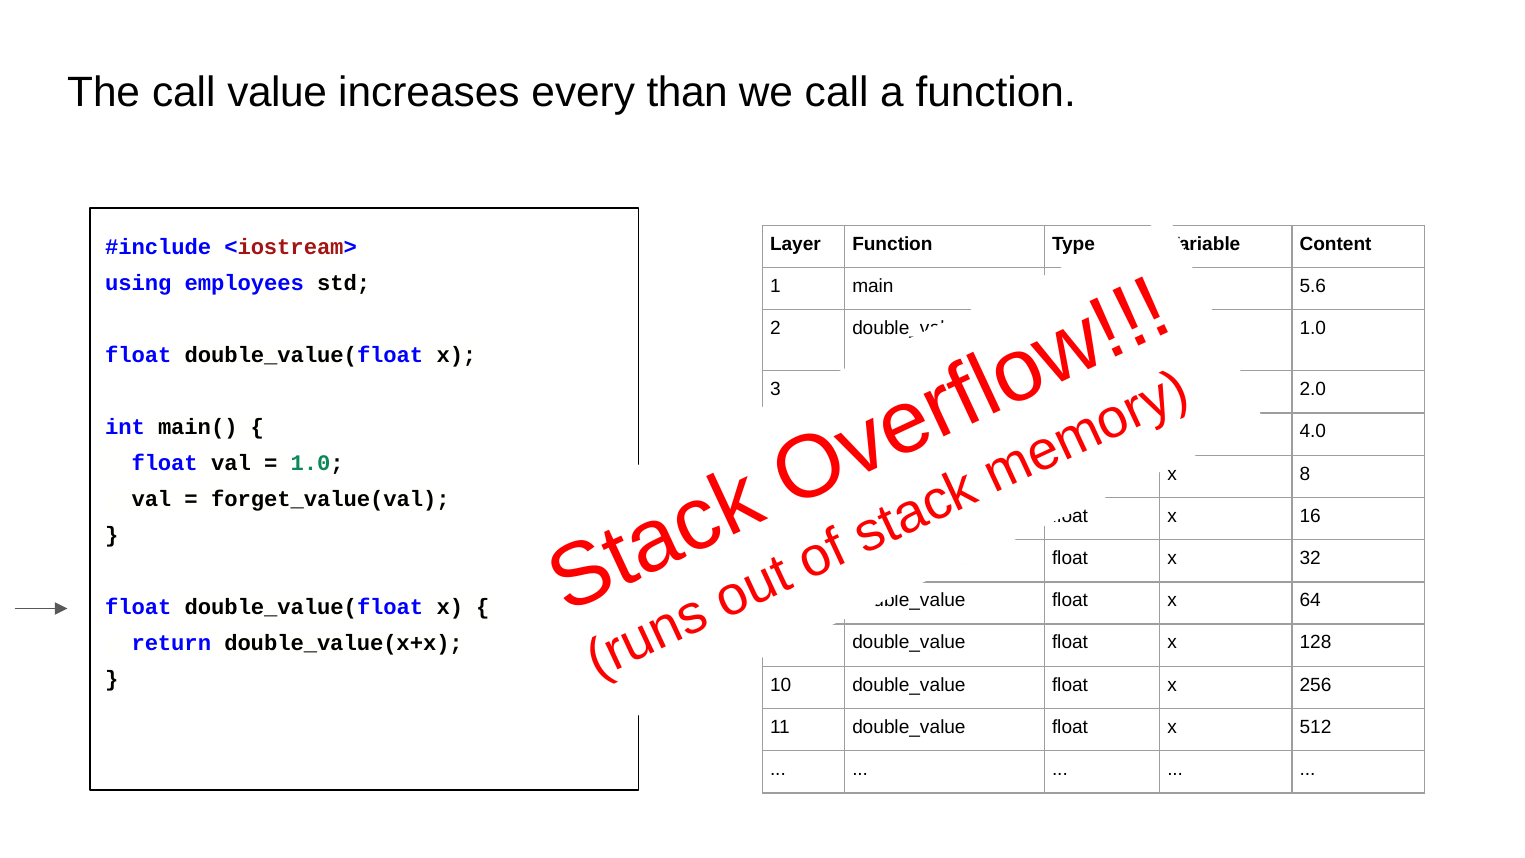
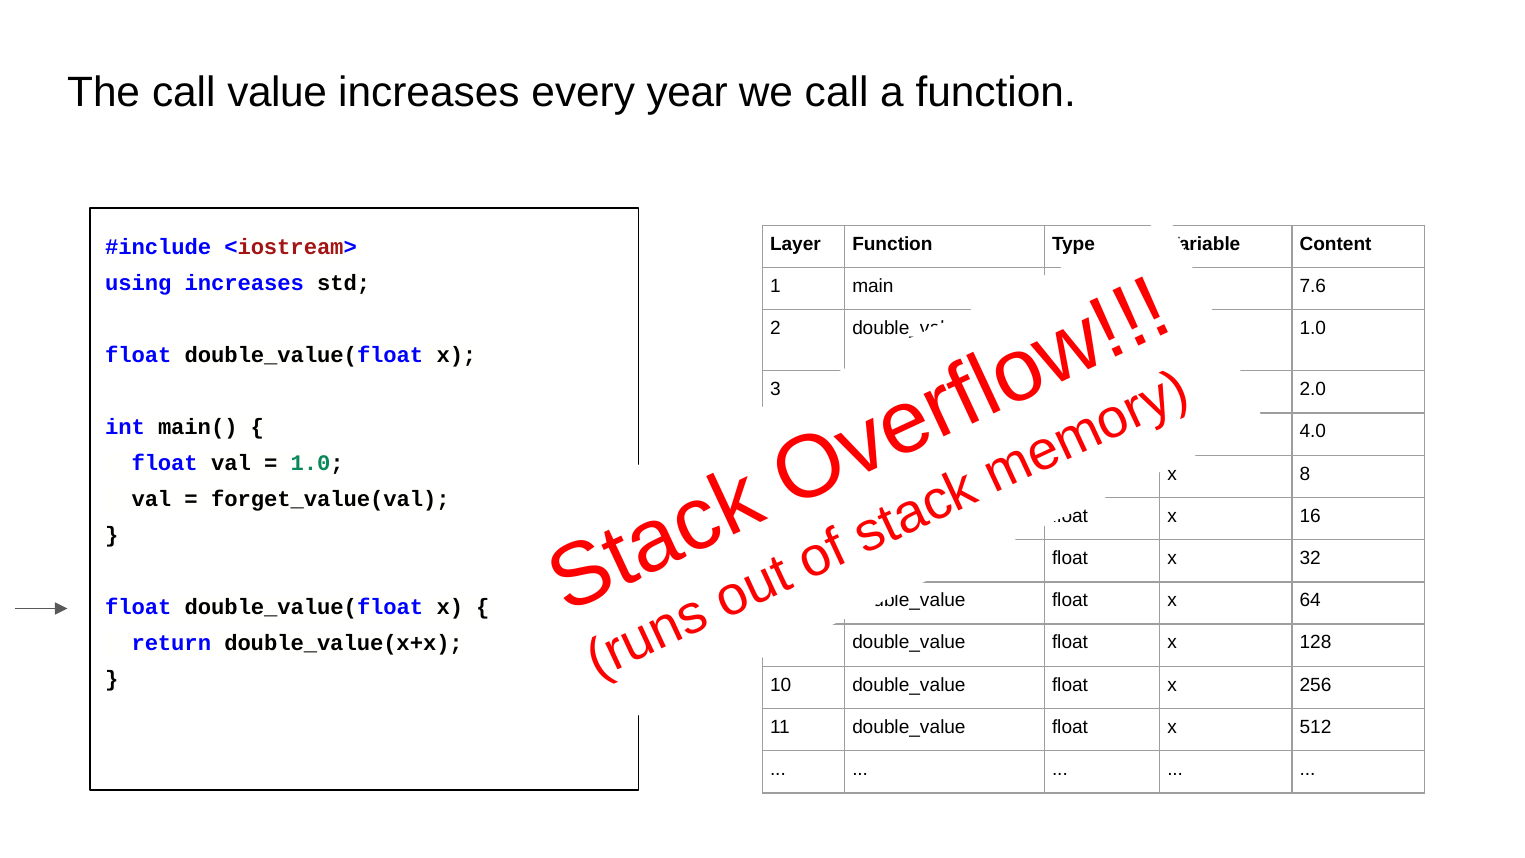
than: than -> year (687, 92)
using employees: employees -> increases (244, 283)
5.6: 5.6 -> 7.6 (1313, 286)
